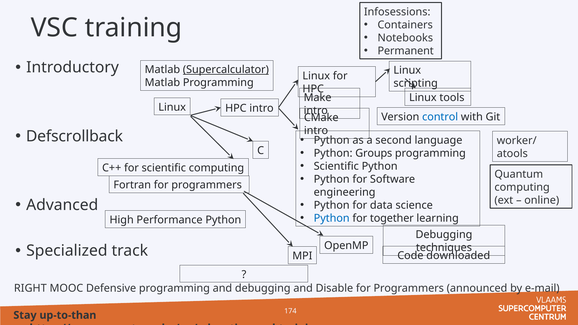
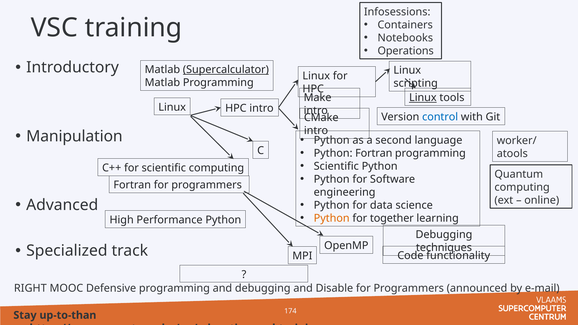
Permanent: Permanent -> Operations (406, 51)
Linux underline: none -> present (423, 98)
Defscrollback: Defscrollback -> Manipulation (74, 136)
Python Groups: Groups -> Fortran (374, 153)
Python colour: blue -> orange (332, 218)
downloaded: downloaded -> functionality (458, 256)
